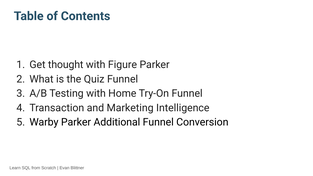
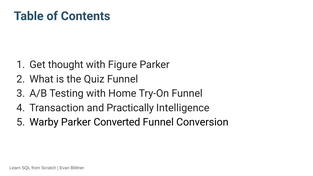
Marketing: Marketing -> Practically (130, 108)
Additional: Additional -> Converted (117, 122)
